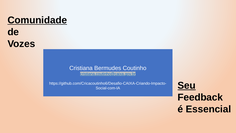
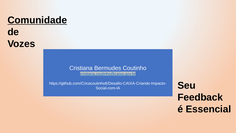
Seu underline: present -> none (187, 85)
